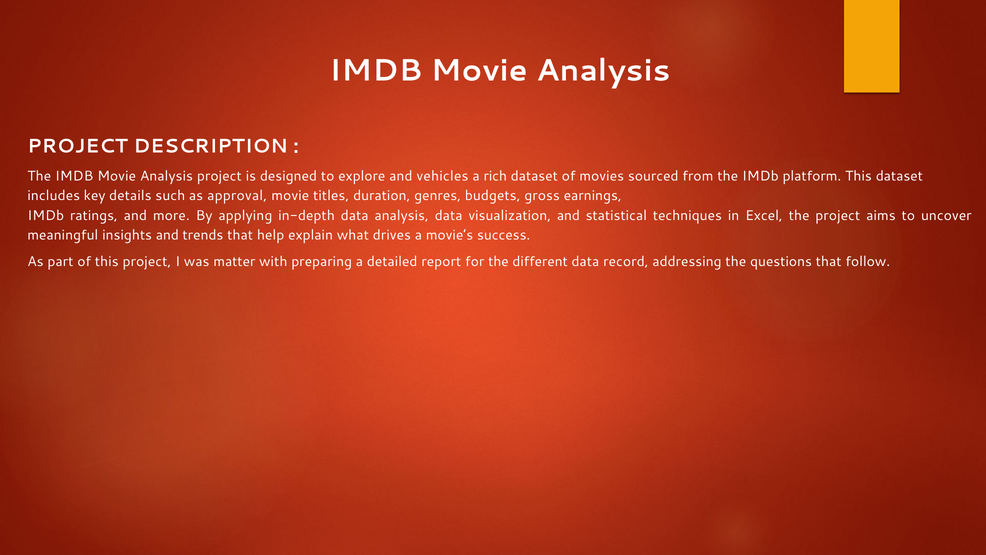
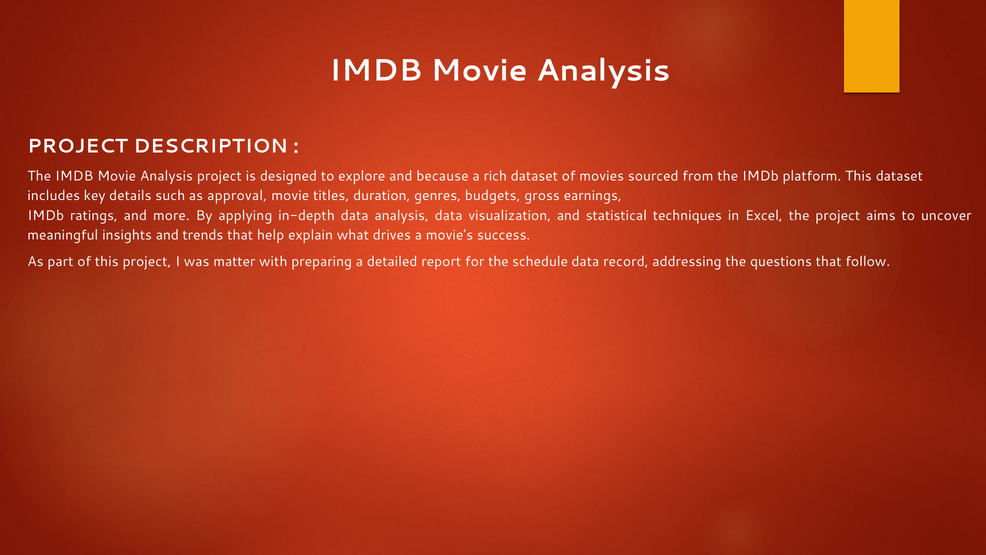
vehicles: vehicles -> because (443, 176)
different: different -> schedule (540, 261)
